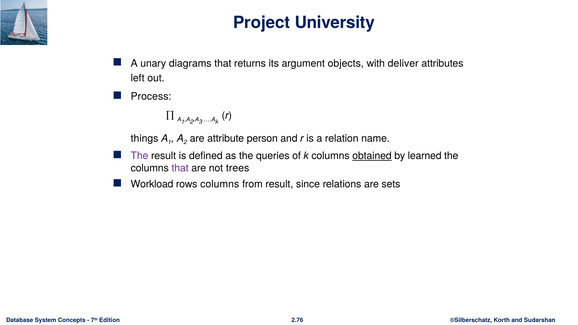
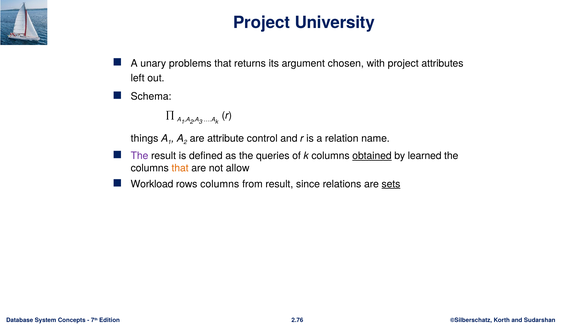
diagrams: diagrams -> problems (190, 63)
objects: objects -> chosen (346, 63)
with deliver: deliver -> project (403, 63)
Process: Process -> Schema (151, 96)
person: person -> control (262, 138)
that colour: purple -> orange (180, 168)
trees: trees -> allow (238, 168)
sets underline: none -> present (391, 184)
